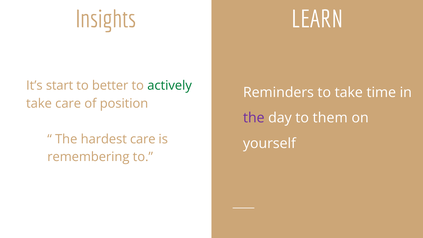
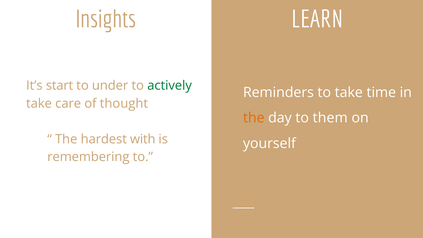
better: better -> under (110, 86)
position: position -> thought (124, 103)
the colour: purple -> orange (254, 118)
hardest care: care -> with (143, 139)
